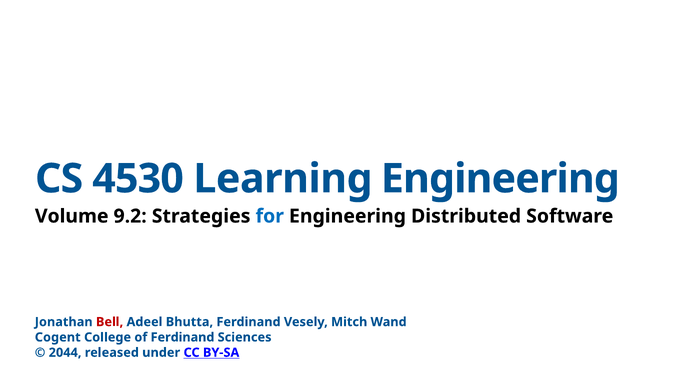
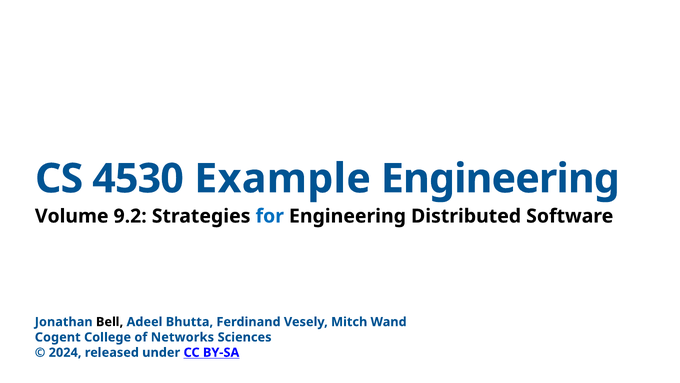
Learning: Learning -> Example (283, 179)
Bell colour: red -> black (110, 322)
of Ferdinand: Ferdinand -> Networks (182, 337)
2044: 2044 -> 2024 (65, 352)
